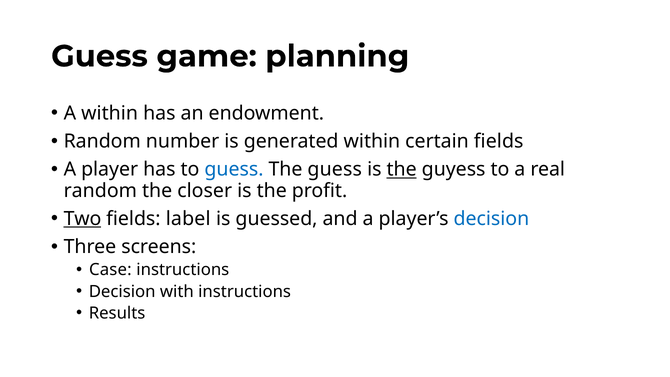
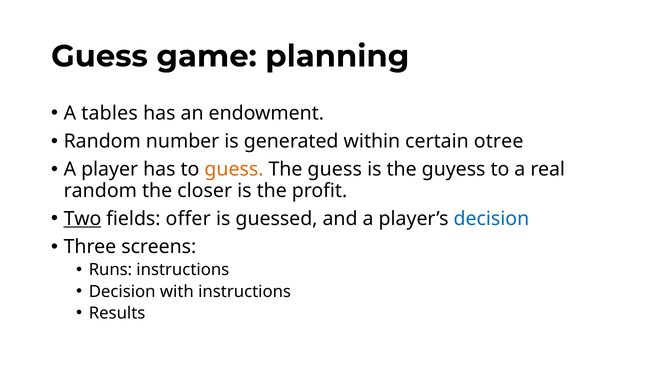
A within: within -> tables (110, 113)
certain fields: fields -> otree (499, 141)
guess colour: blue -> orange (234, 169)
the underline: present -> none (402, 169)
label: label -> offer (188, 219)
Case: Case -> Runs (110, 270)
